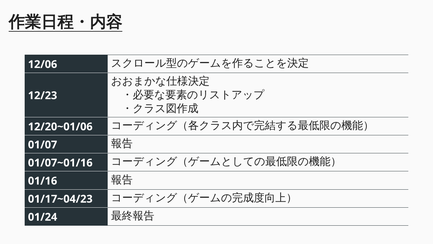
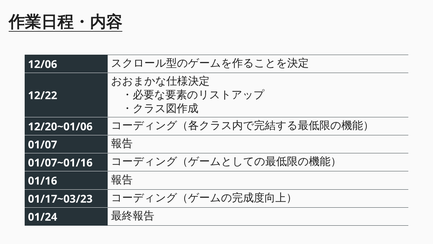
12/23: 12/23 -> 12/22 (43, 95)
01/17~04/23: 01/17~04/23 -> 01/17~03/23 (60, 199)
